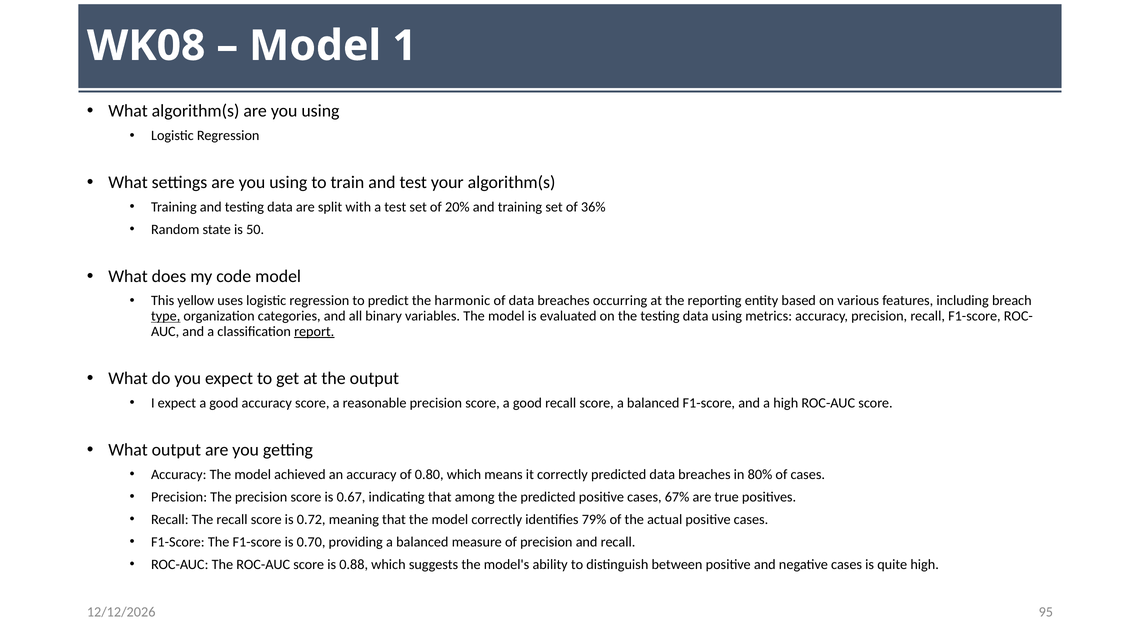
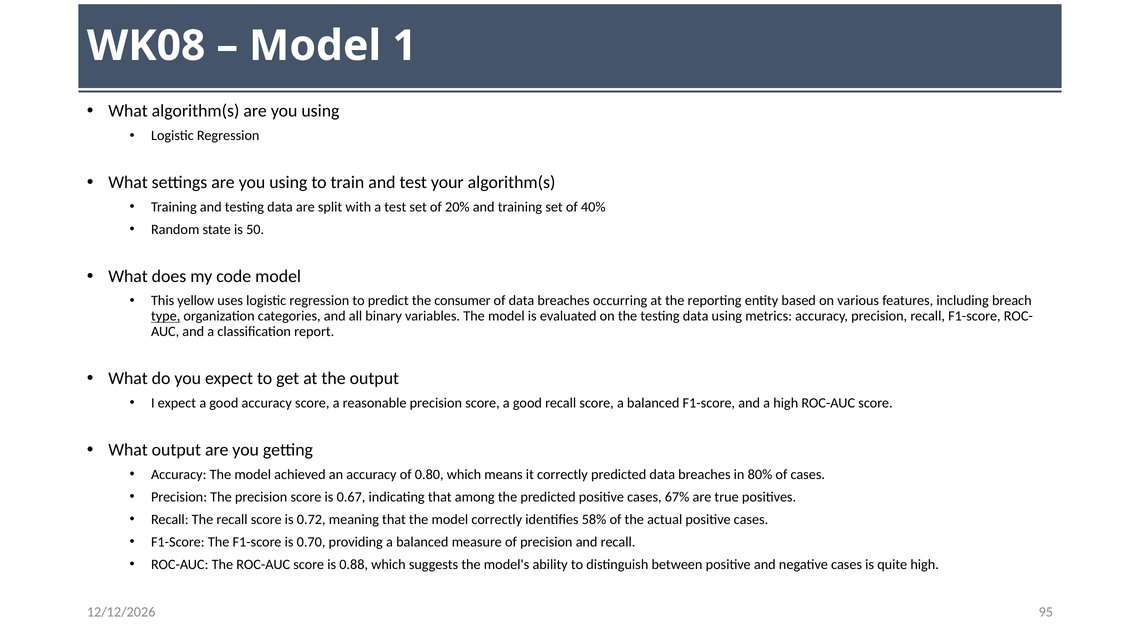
36%: 36% -> 40% (593, 207)
harmonic: harmonic -> consumer (462, 301)
report underline: present -> none (314, 332)
79%: 79% -> 58% (594, 520)
